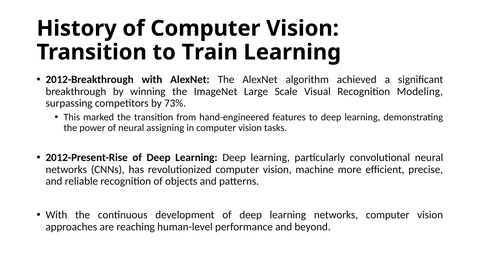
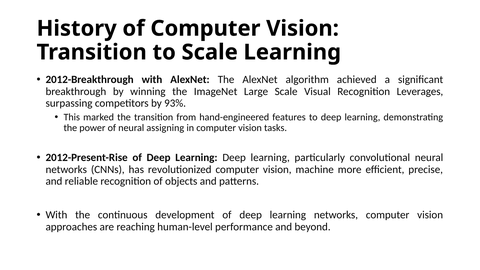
to Train: Train -> Scale (210, 52)
Modeling: Modeling -> Leverages (420, 91)
73%: 73% -> 93% (175, 103)
